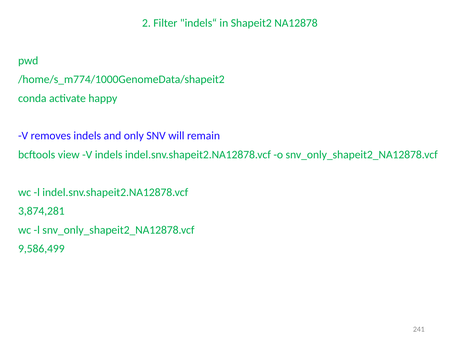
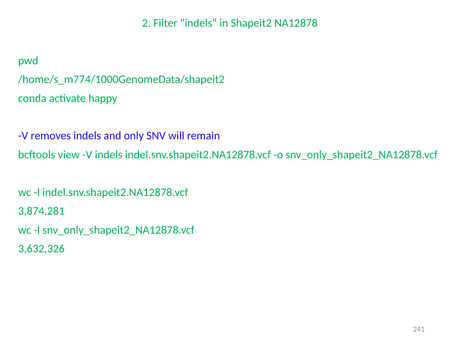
9,586,499: 9,586,499 -> 3,632,326 (41, 249)
